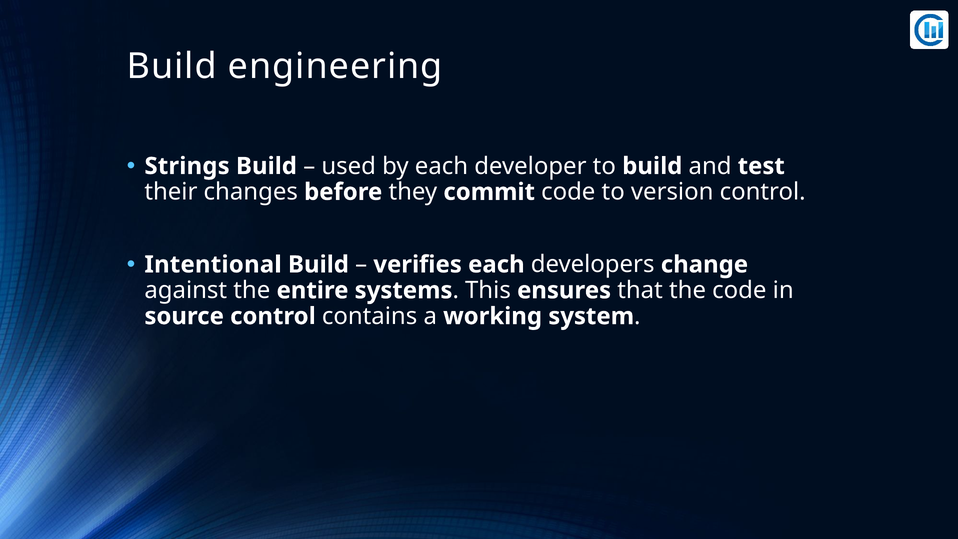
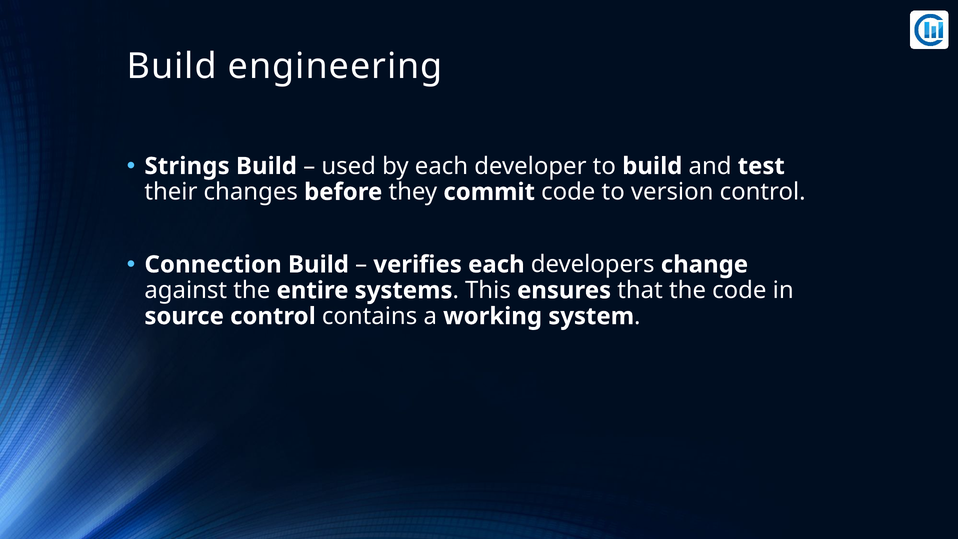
Intentional: Intentional -> Connection (213, 265)
